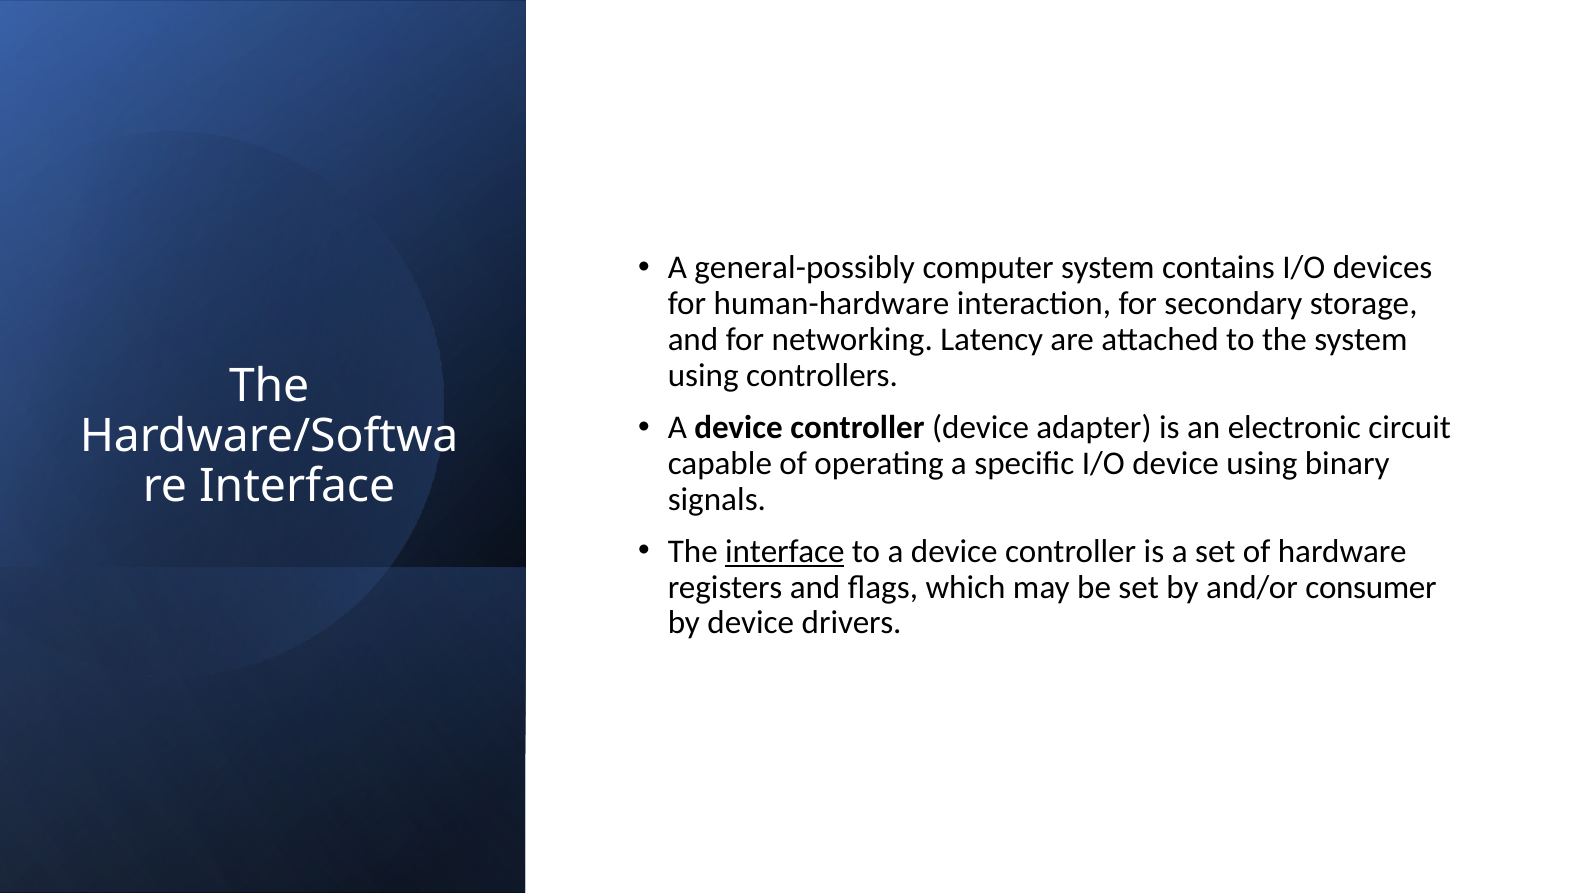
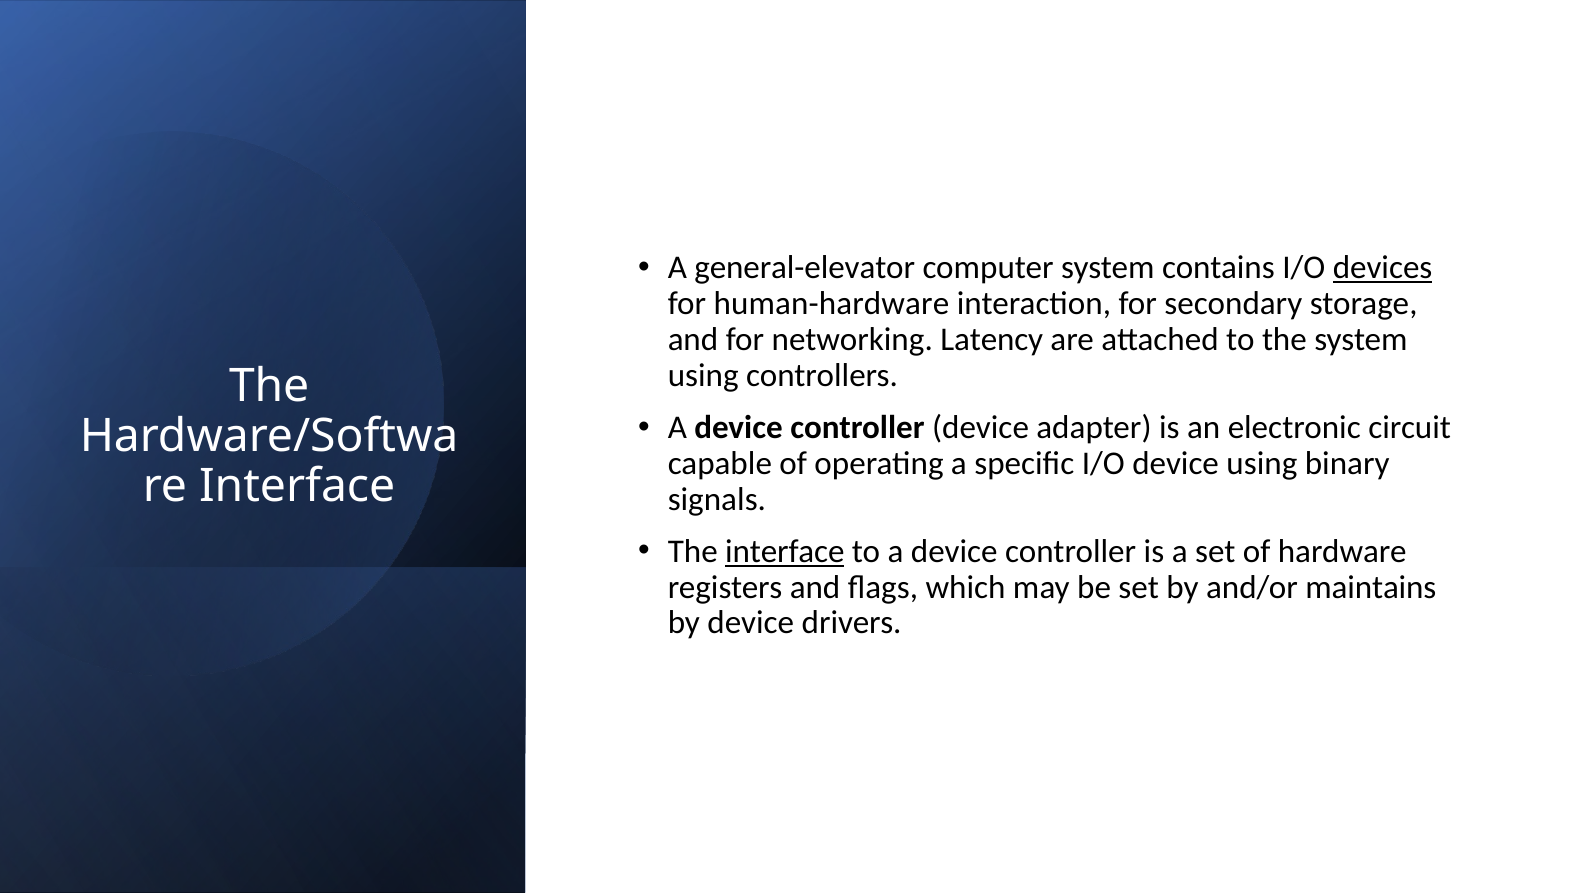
general-possibly: general-possibly -> general-elevator (805, 268)
devices underline: none -> present (1383, 268)
consumer: consumer -> maintains (1371, 587)
